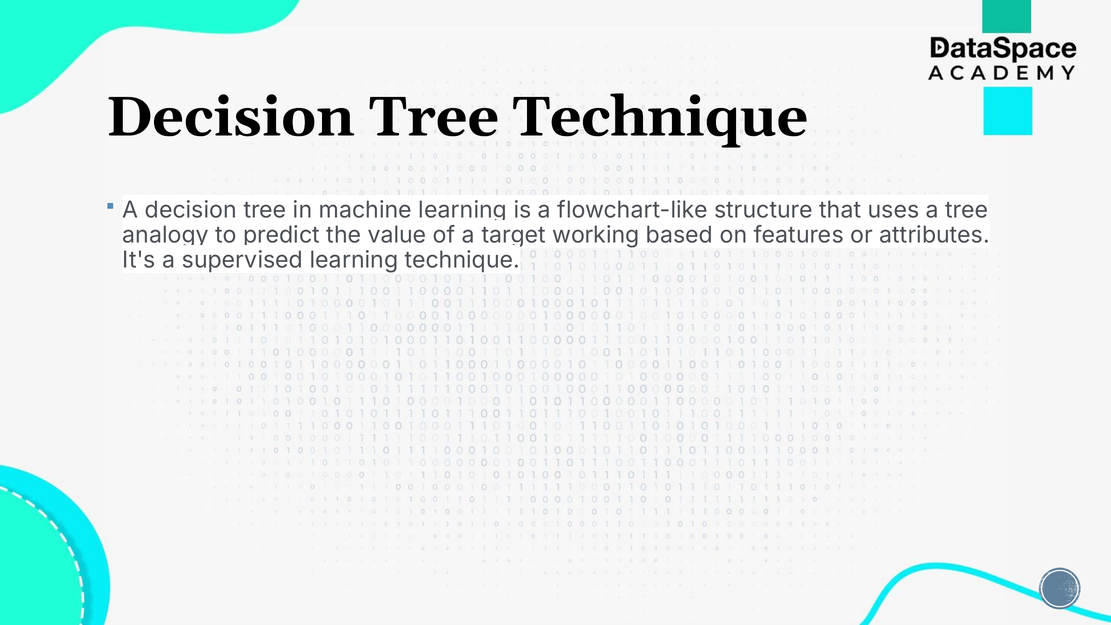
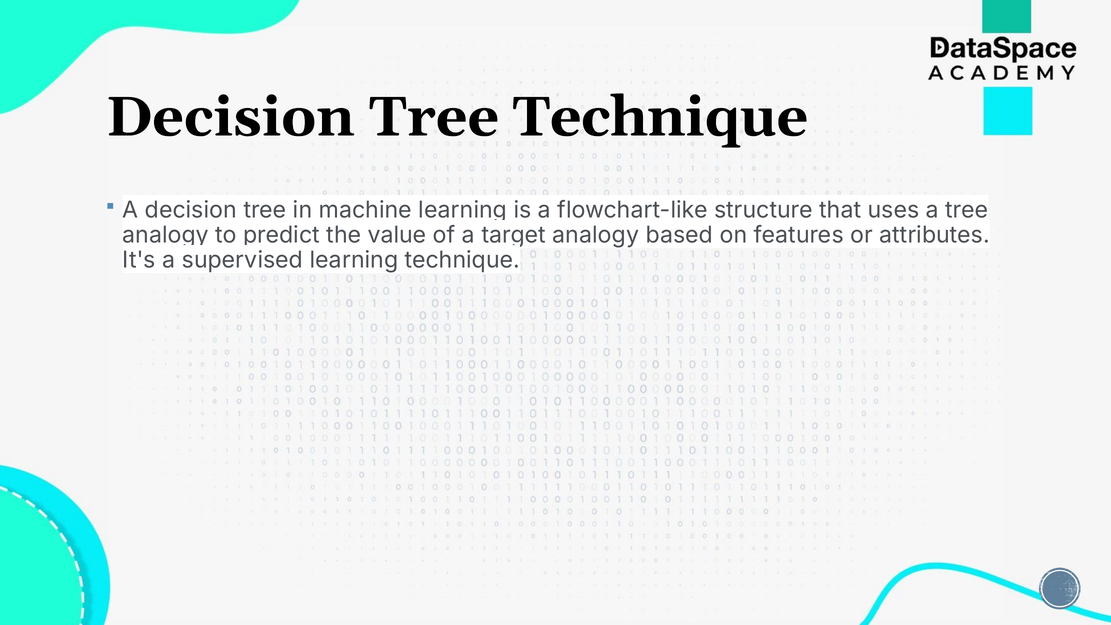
working: working -> analogy (596, 235)
